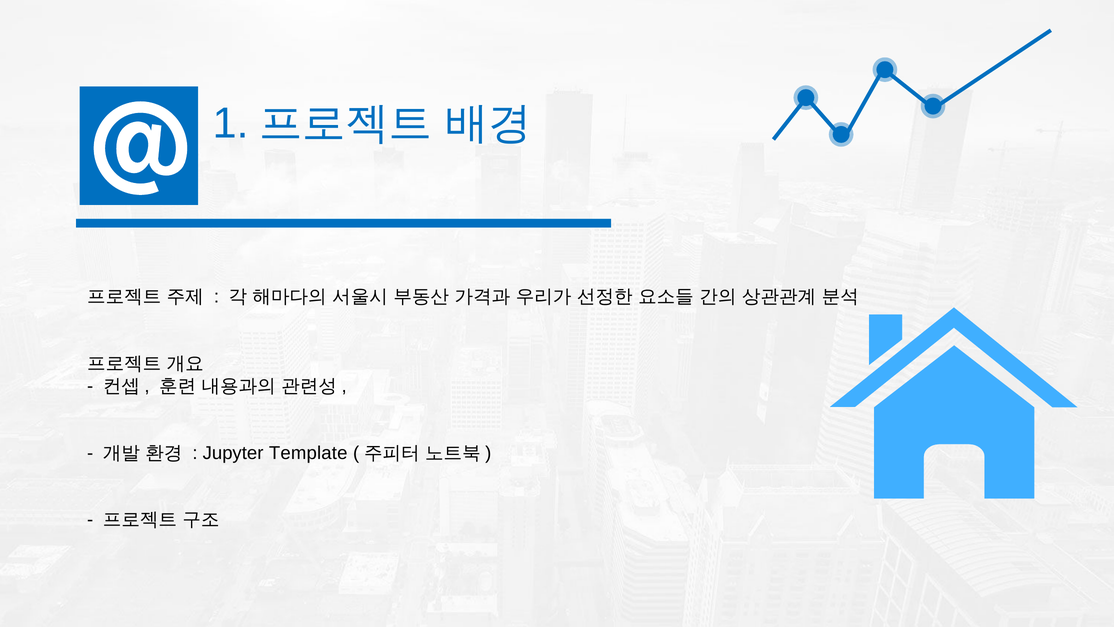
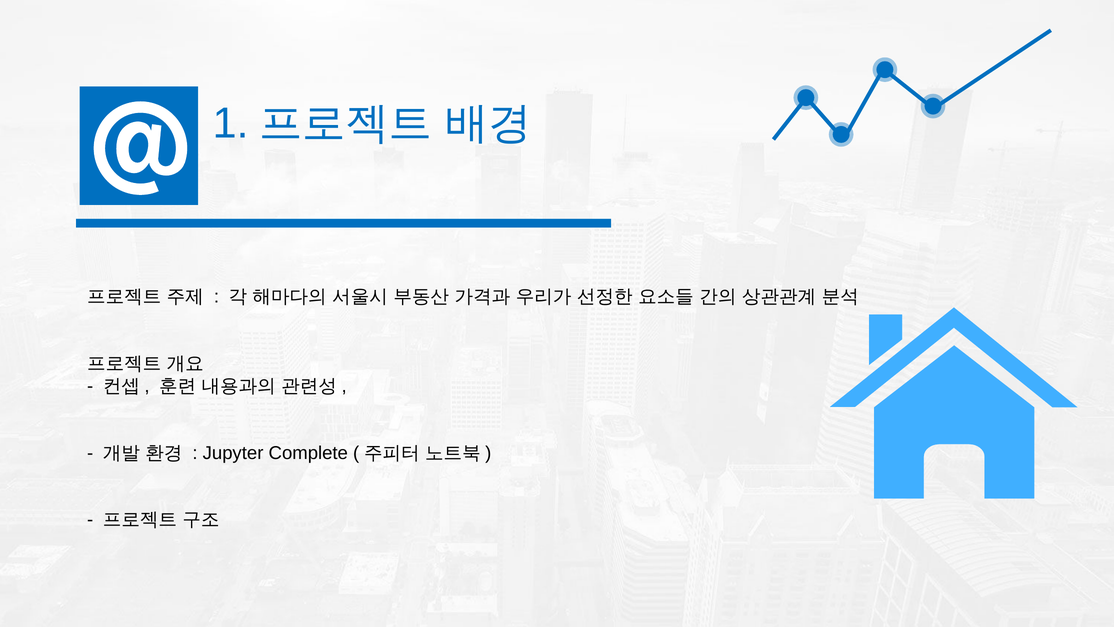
Template: Template -> Complete (308, 453)
